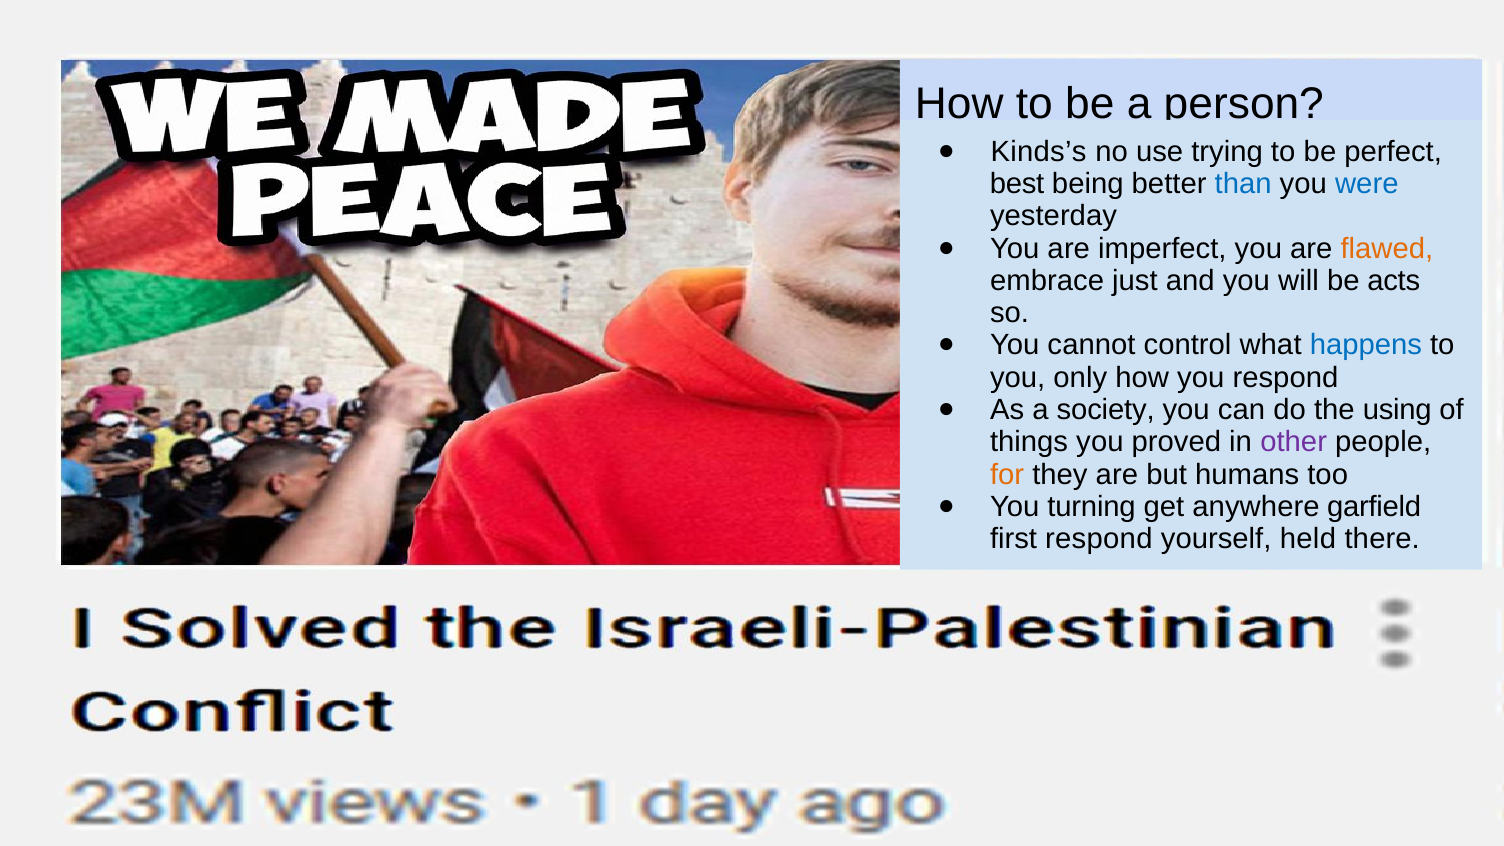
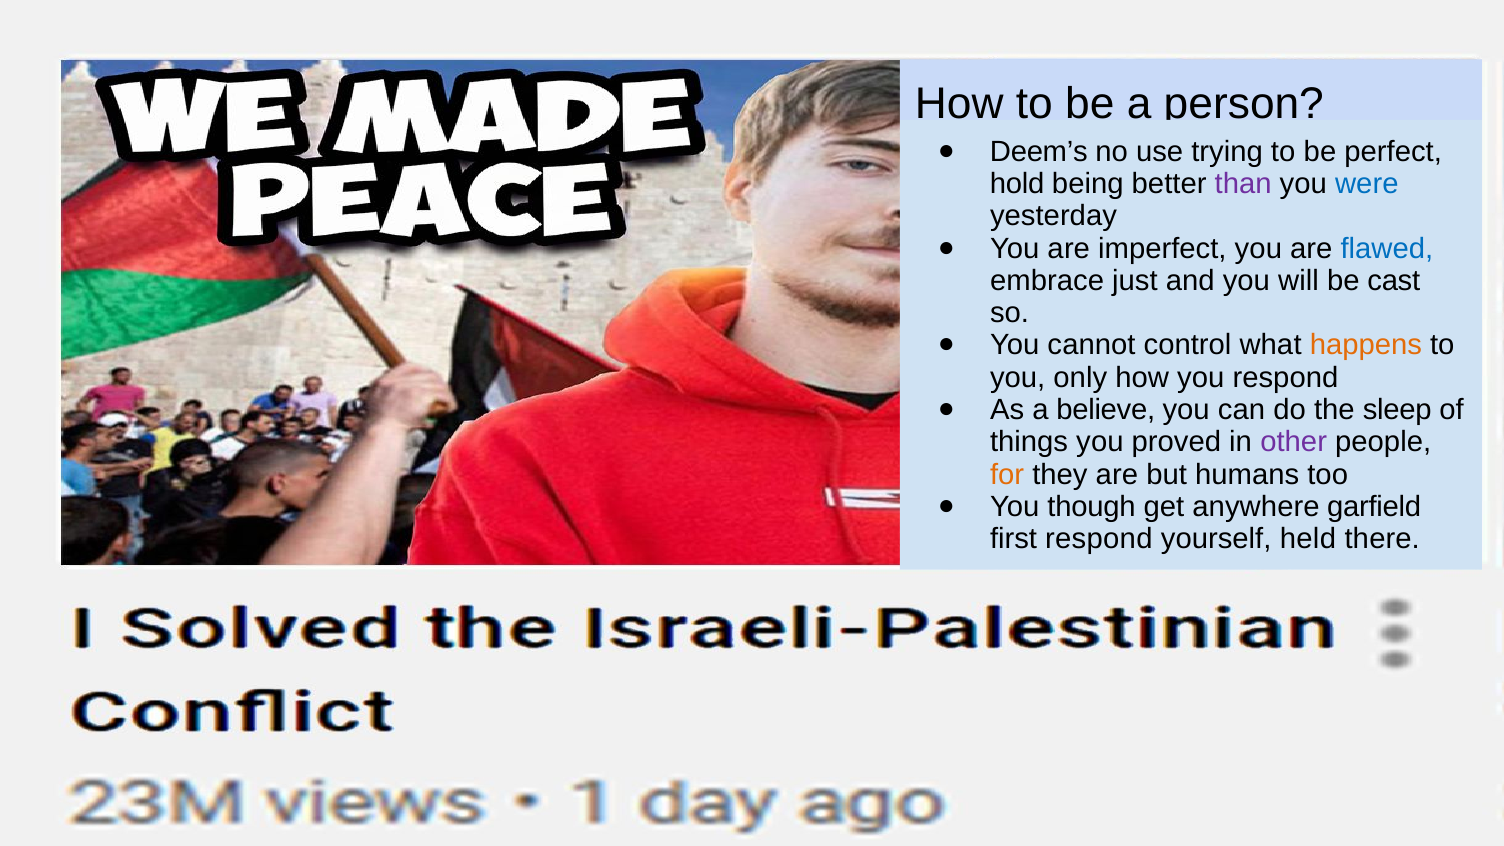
Kinds’s: Kinds’s -> Deem’s (1039, 152)
best: best -> hold (1017, 184)
than colour: blue -> purple (1243, 184)
flawed colour: orange -> blue (1387, 249)
acts: acts -> cast (1394, 281)
happens colour: blue -> orange (1366, 345)
society: society -> believe (1106, 410)
using: using -> sleep (1397, 410)
turning: turning -> though (1092, 507)
